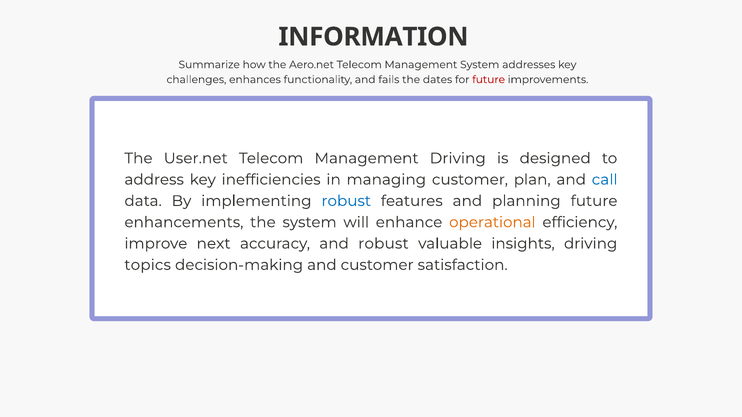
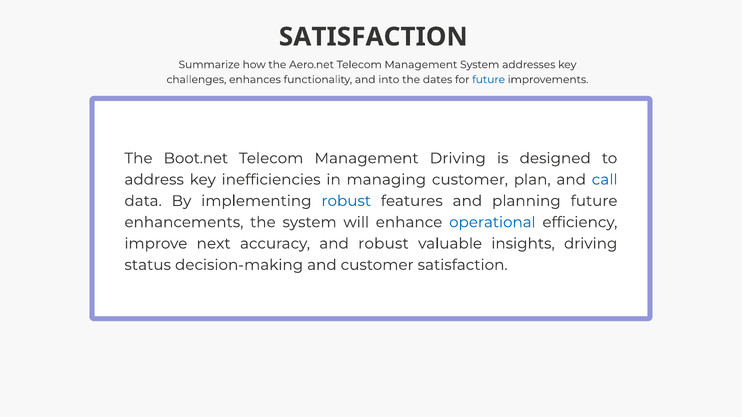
INFORMATION: INFORMATION -> SATISFACTION (373, 37)
fails: fails -> into (389, 80)
future colour: red -> blue (489, 80)
User.net: User.net -> Boot.net (196, 158)
operational colour: orange -> blue (492, 222)
topics: topics -> status (148, 265)
